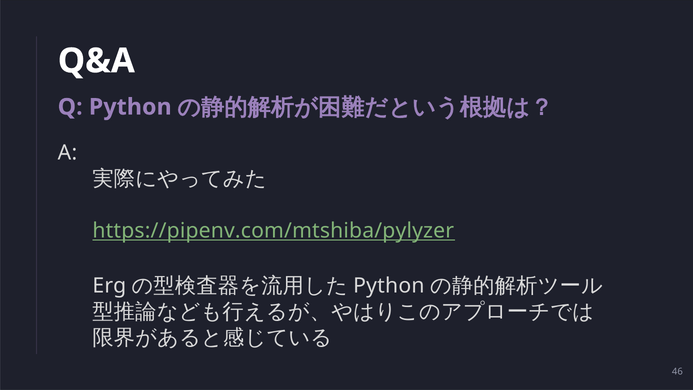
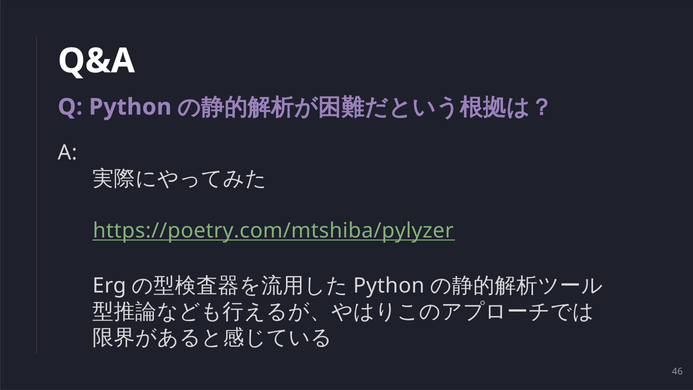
https://pipenv.com/mtshiba/pylyzer: https://pipenv.com/mtshiba/pylyzer -> https://poetry.com/mtshiba/pylyzer (273, 230)
